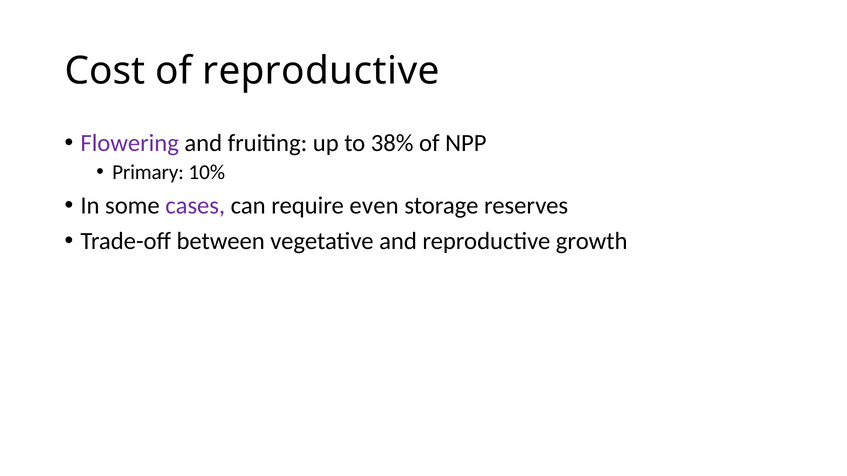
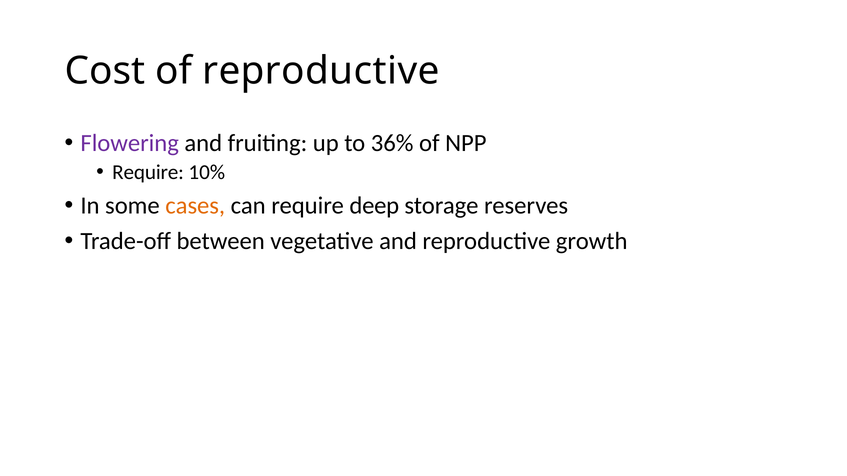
38%: 38% -> 36% (392, 143)
Primary: Primary -> Require (148, 172)
cases colour: purple -> orange (195, 206)
even: even -> deep (374, 206)
